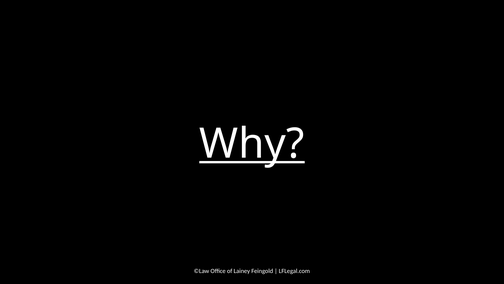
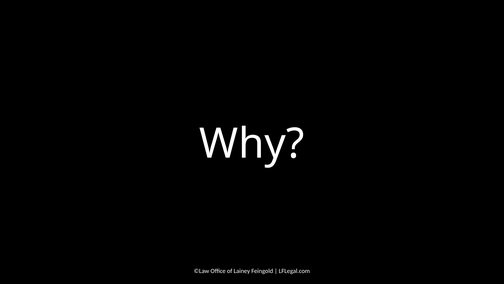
Why underline: present -> none (252, 144)
